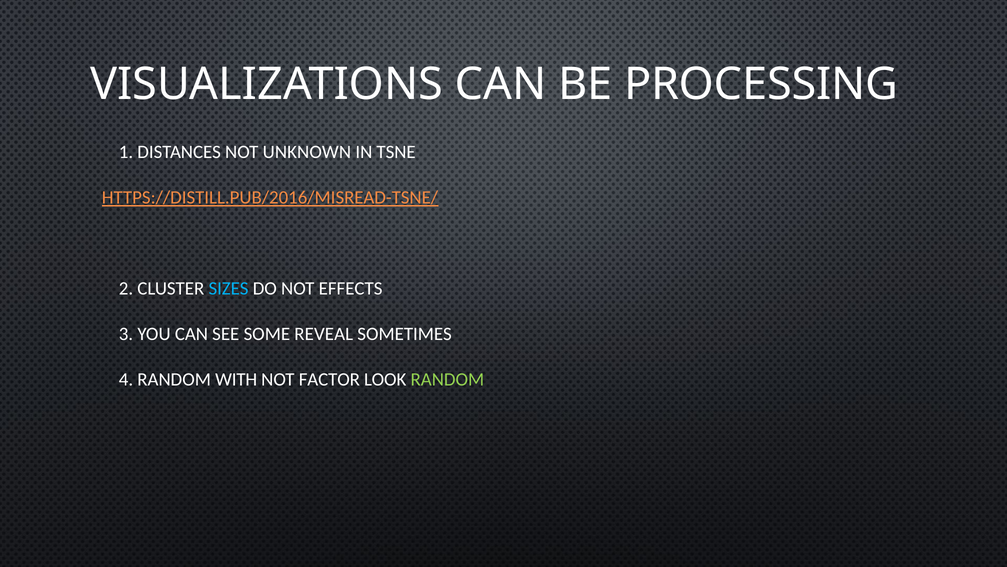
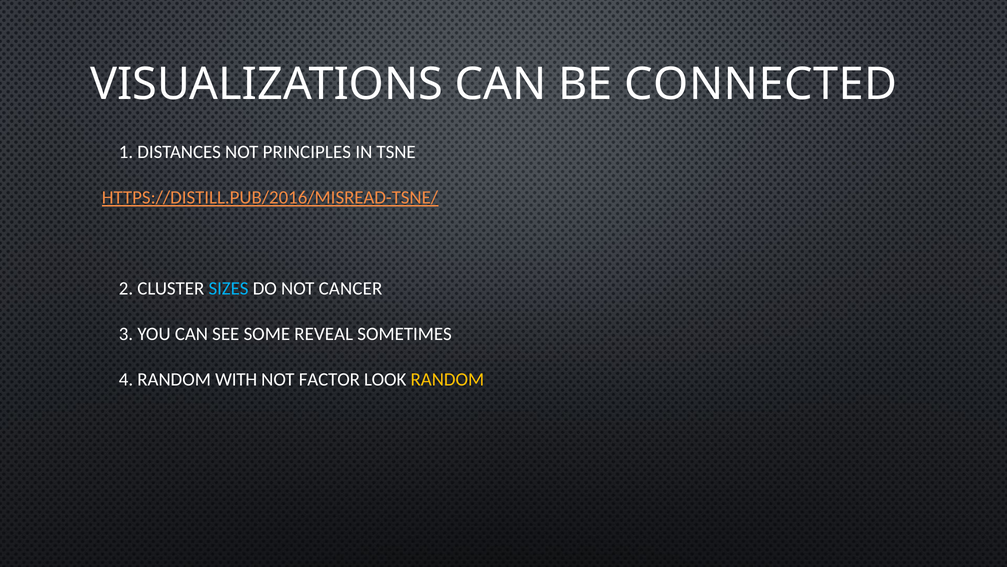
PROCESSING: PROCESSING -> CONNECTED (761, 84)
UNKNOWN: UNKNOWN -> PRINCIPLES (307, 152)
EFFECTS: EFFECTS -> CANCER (350, 288)
RANDOM colour: light green -> yellow (447, 379)
